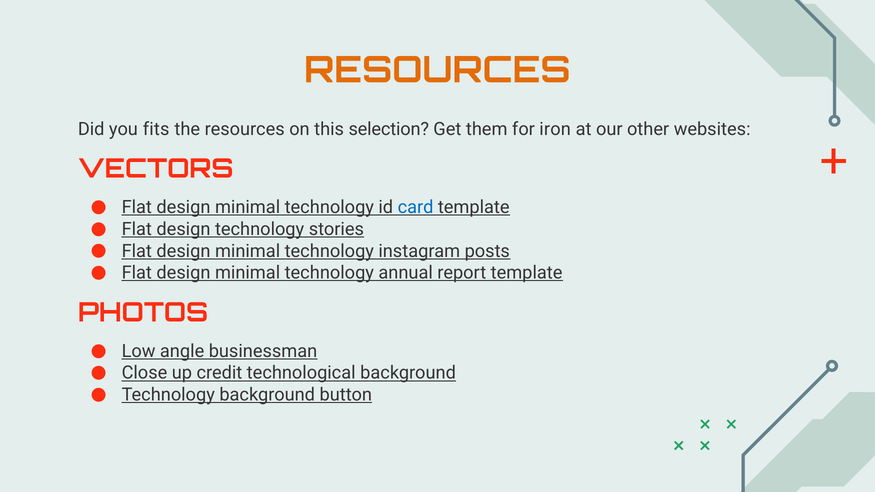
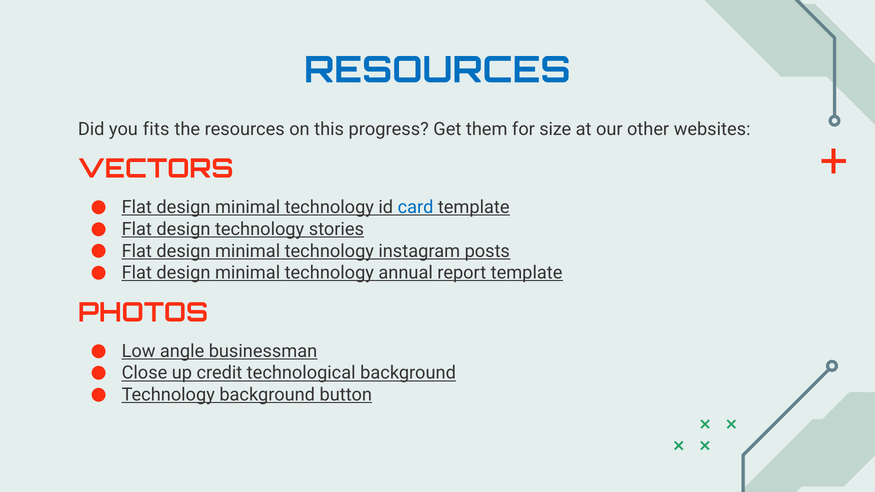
RESOURCES colour: orange -> blue (437, 70)
selection: selection -> progress (389, 129)
iron: iron -> size (555, 129)
